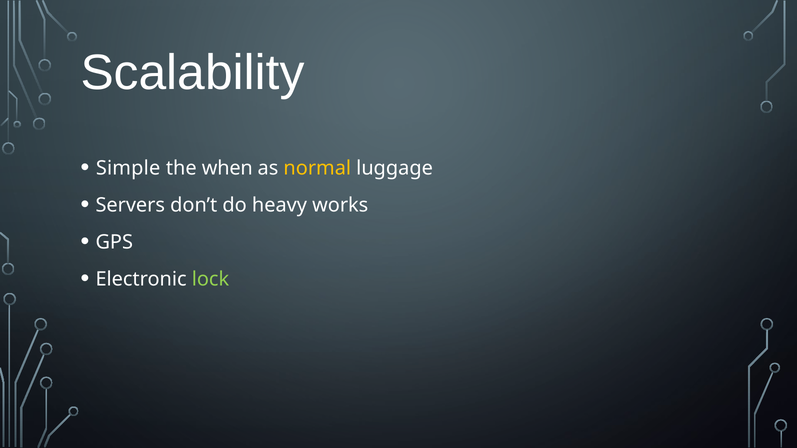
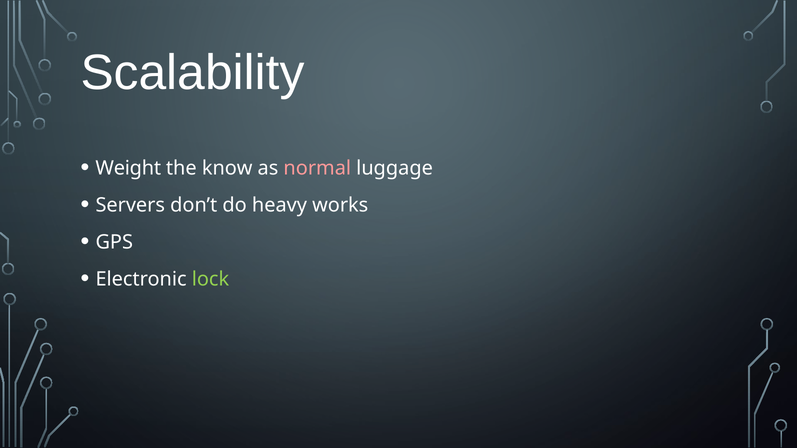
Simple: Simple -> Weight (128, 168)
when: when -> know (227, 168)
normal colour: yellow -> pink (317, 168)
